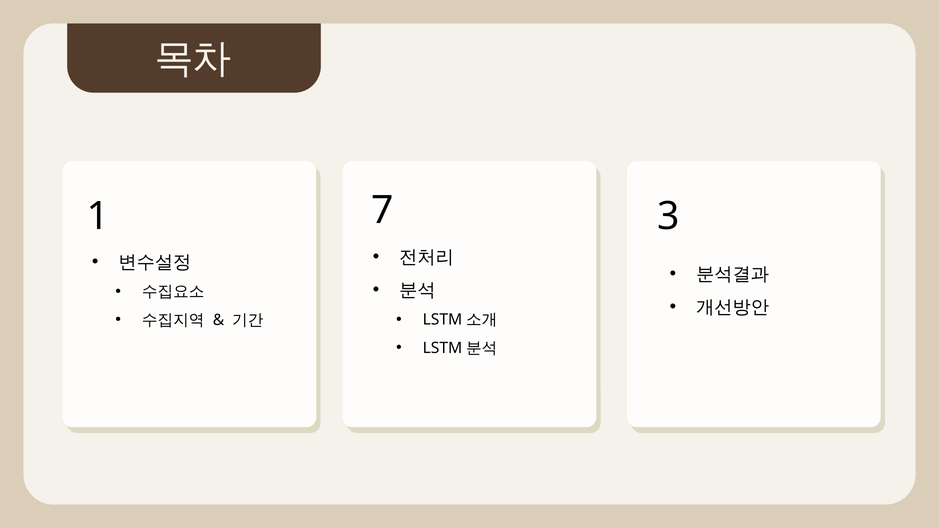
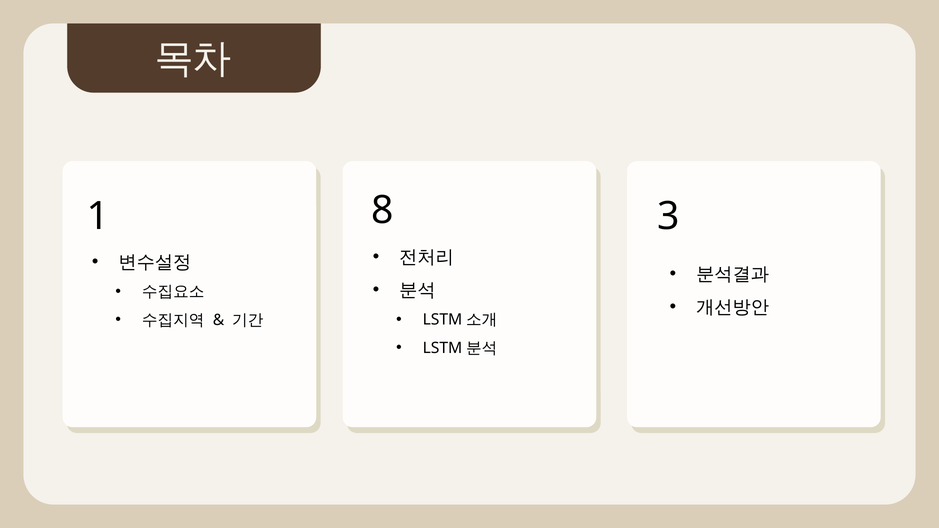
7: 7 -> 8 (382, 210)
